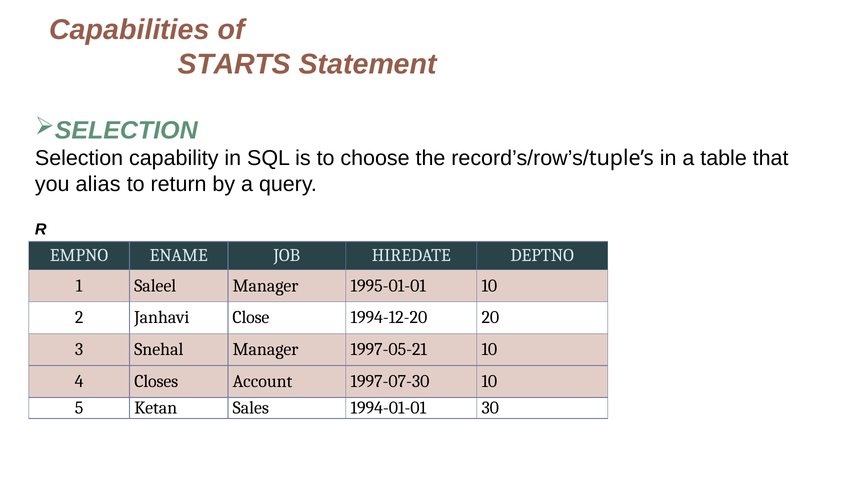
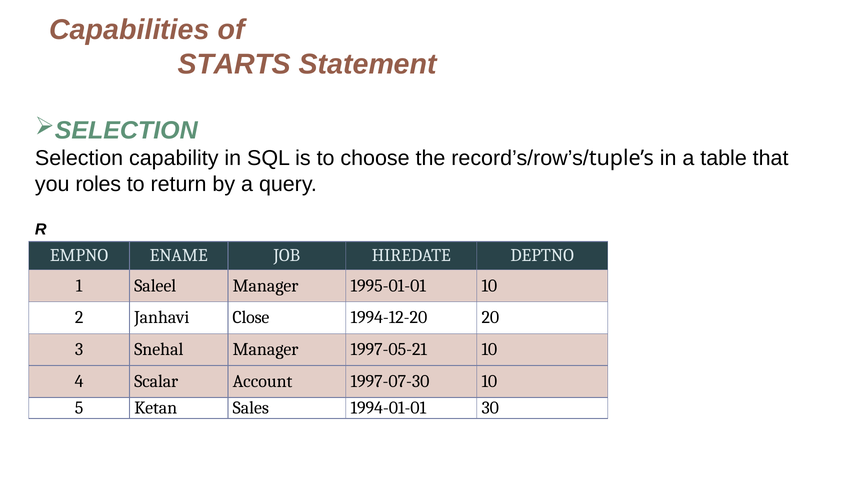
alias: alias -> roles (98, 184)
Closes: Closes -> Scalar (156, 381)
